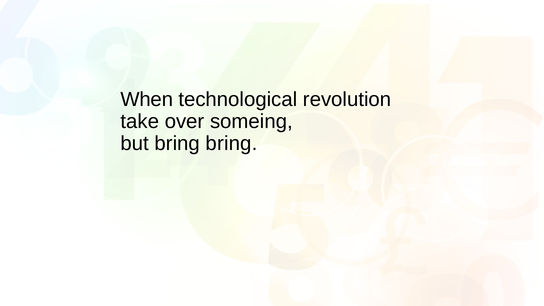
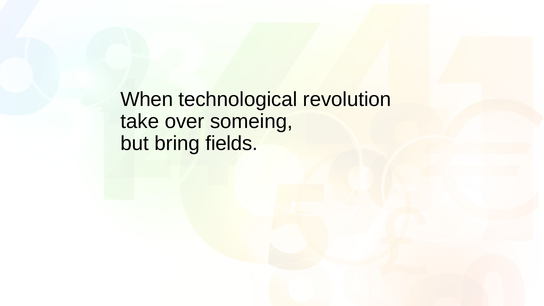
bring bring: bring -> fields (232, 144)
